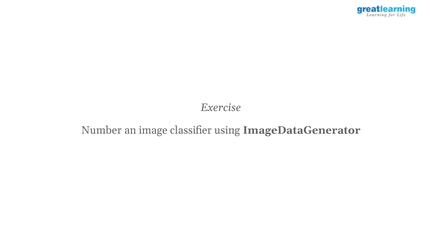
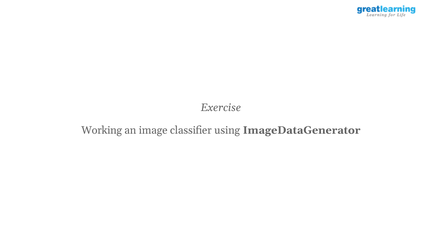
Number: Number -> Working (102, 130)
